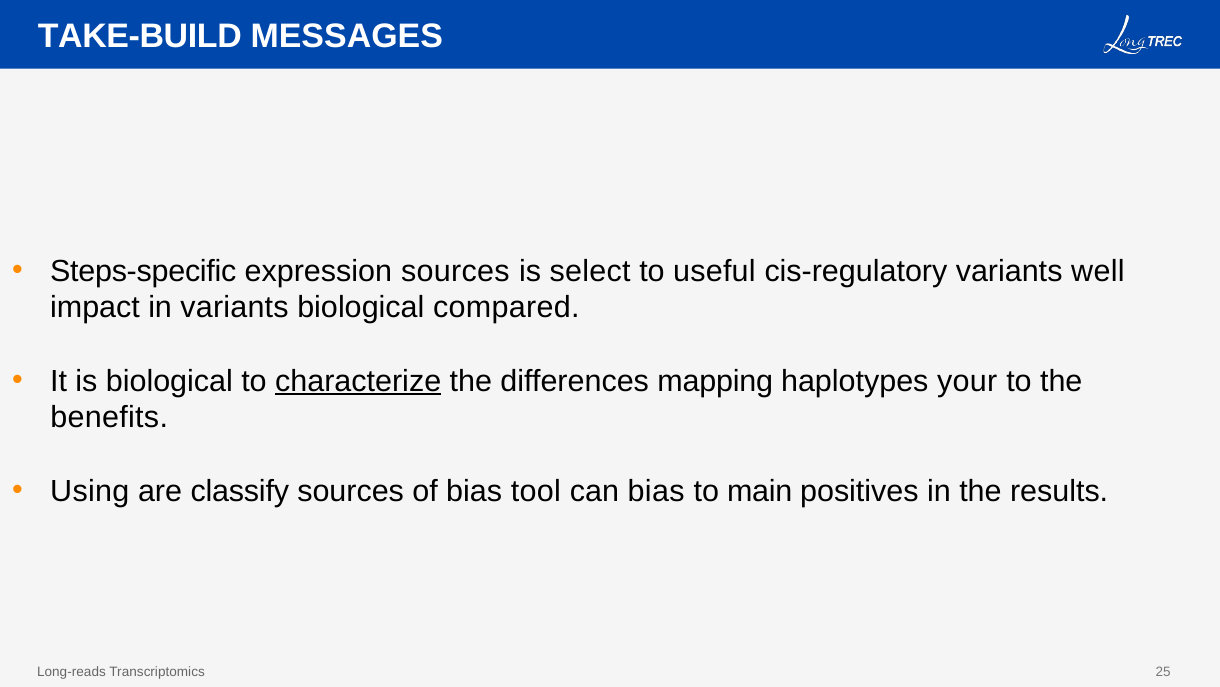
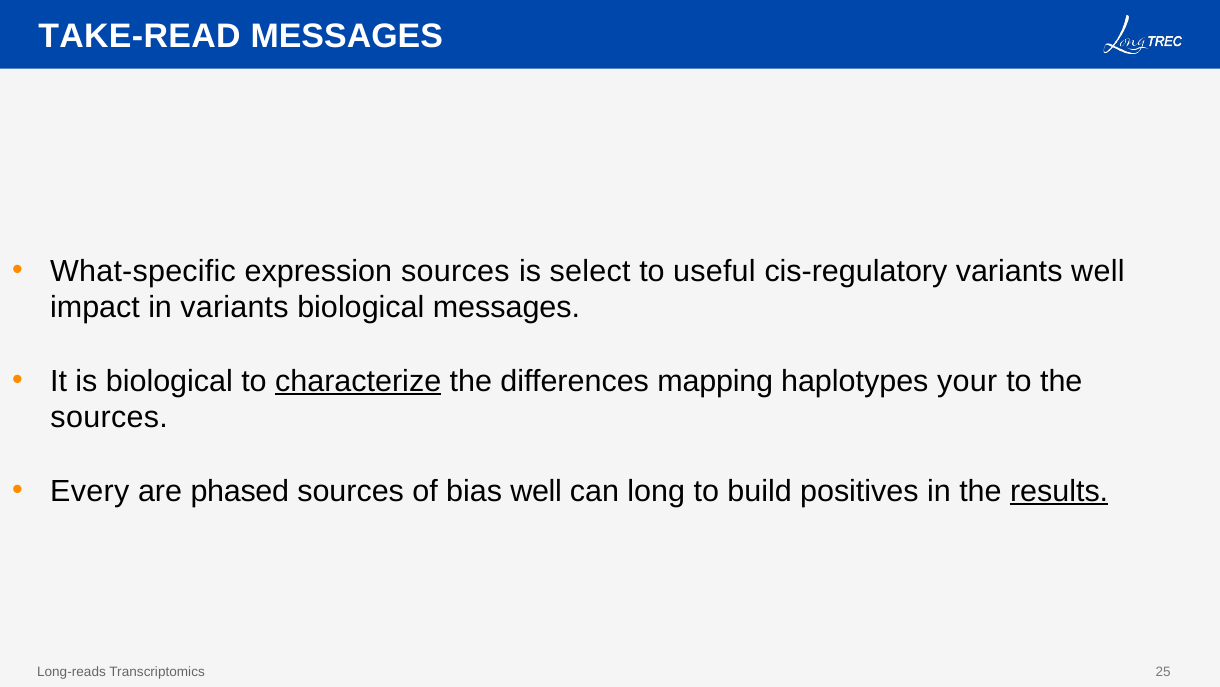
TAKE-BUILD: TAKE-BUILD -> TAKE-READ (139, 37)
Steps-specific: Steps-specific -> What-specific (143, 271)
biological compared: compared -> messages (506, 308)
benefits: benefits -> sources (109, 417)
Using: Using -> Every (90, 491)
classify: classify -> phased (240, 491)
bias tool: tool -> well (536, 491)
can bias: bias -> long (656, 491)
main: main -> build (760, 491)
results underline: none -> present (1059, 491)
